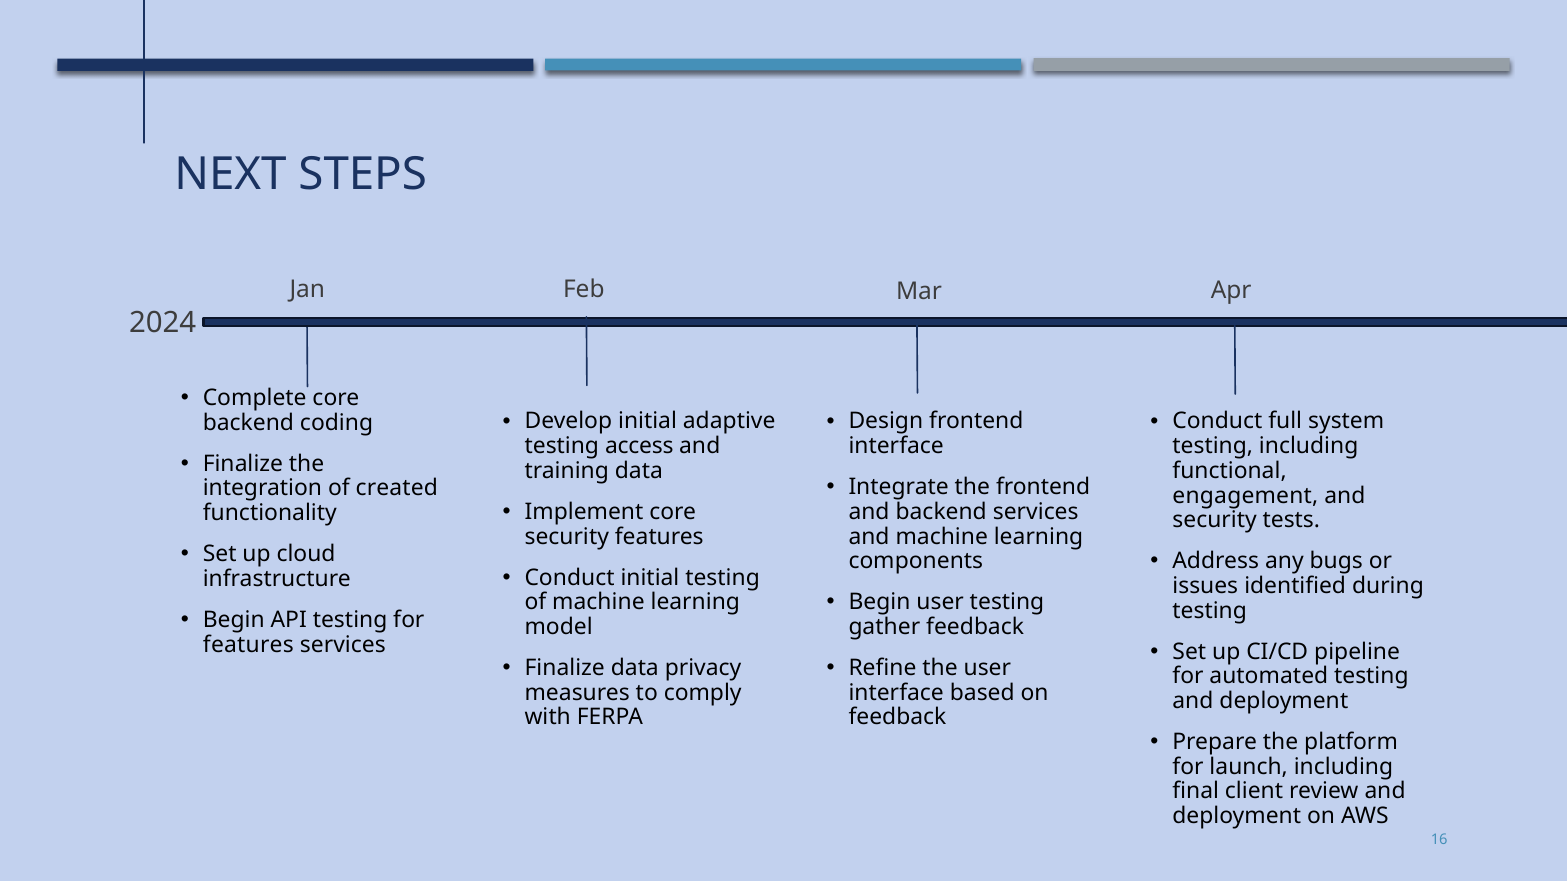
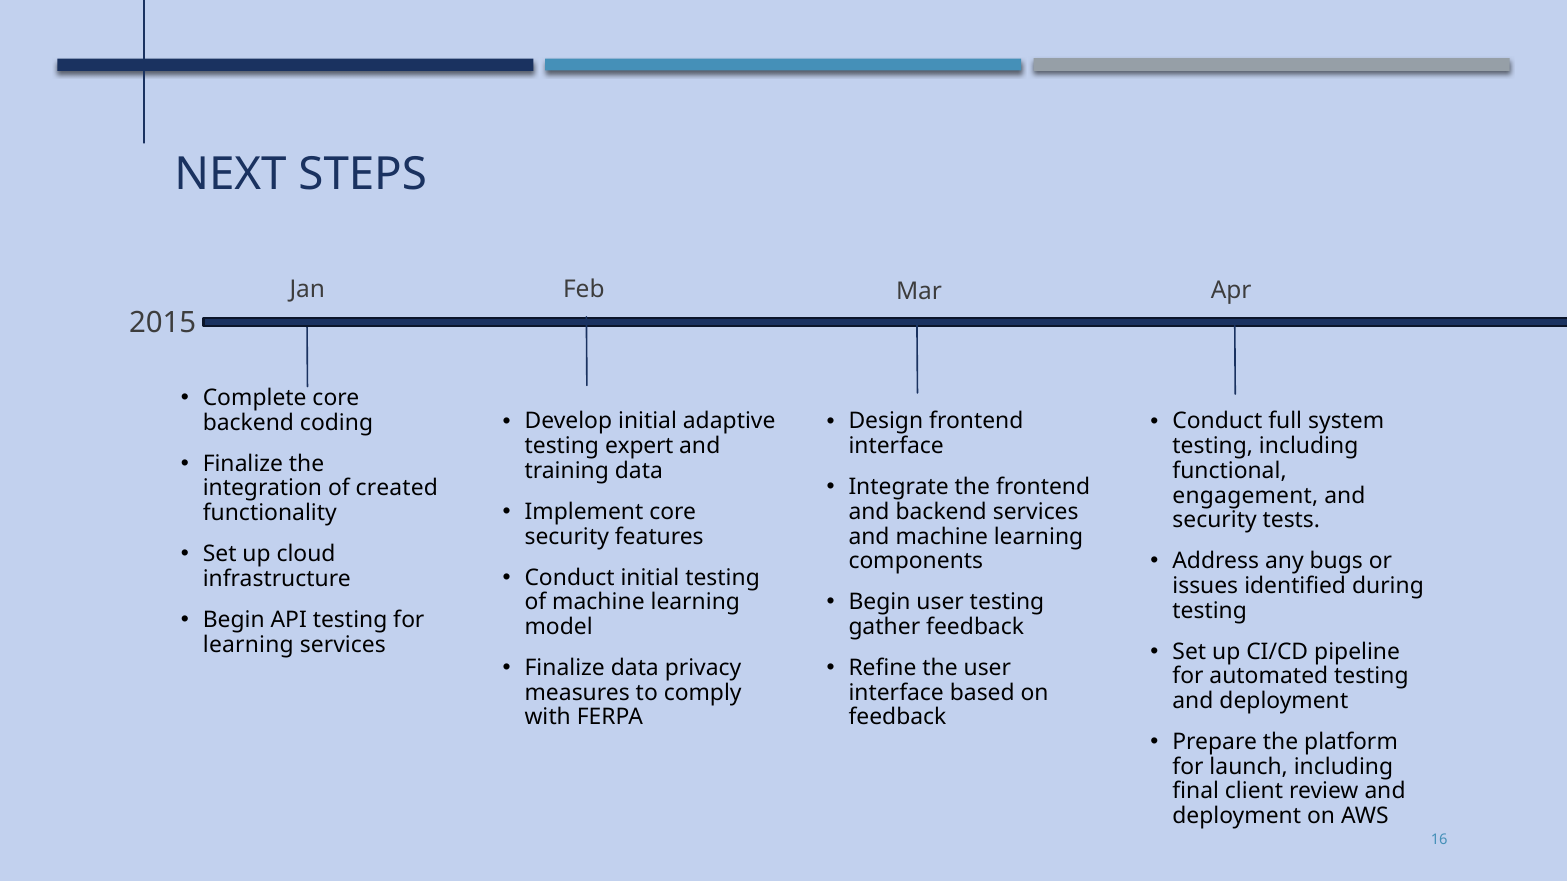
2024: 2024 -> 2015 (163, 323)
access: access -> expert (639, 446)
features: features -> learning (248, 645)
